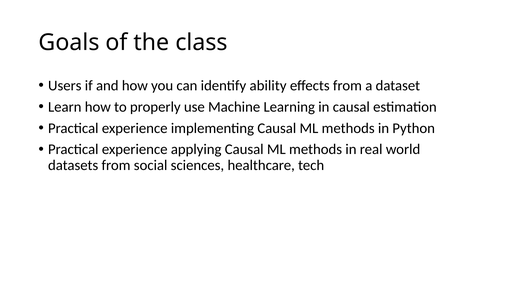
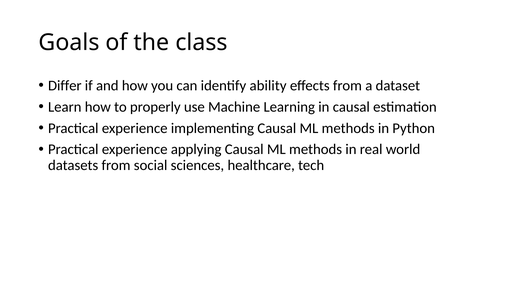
Users: Users -> Differ (65, 86)
